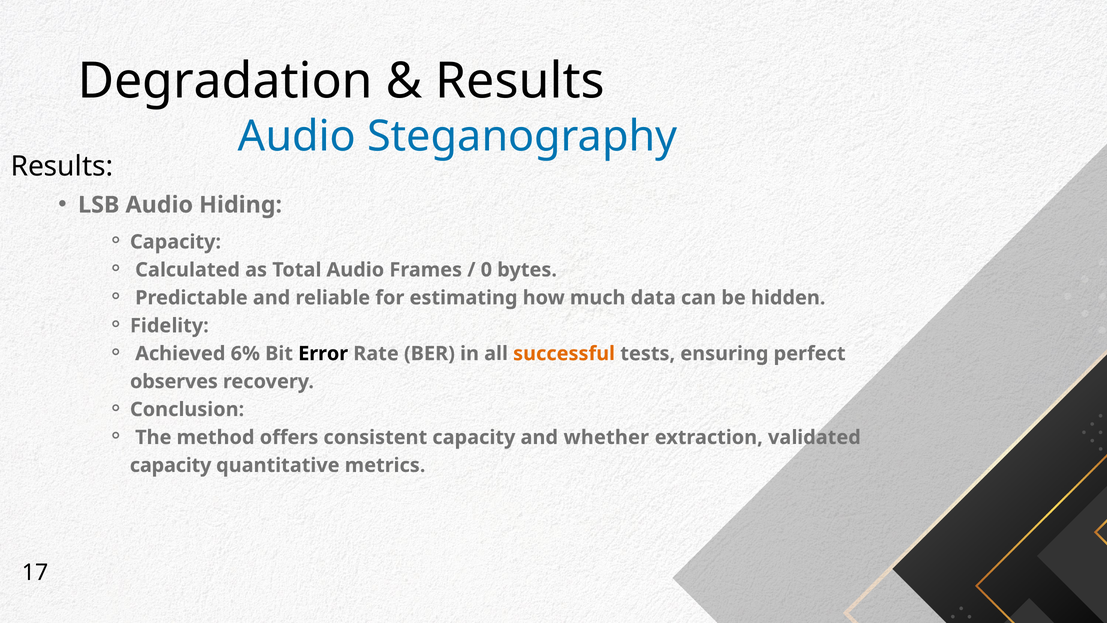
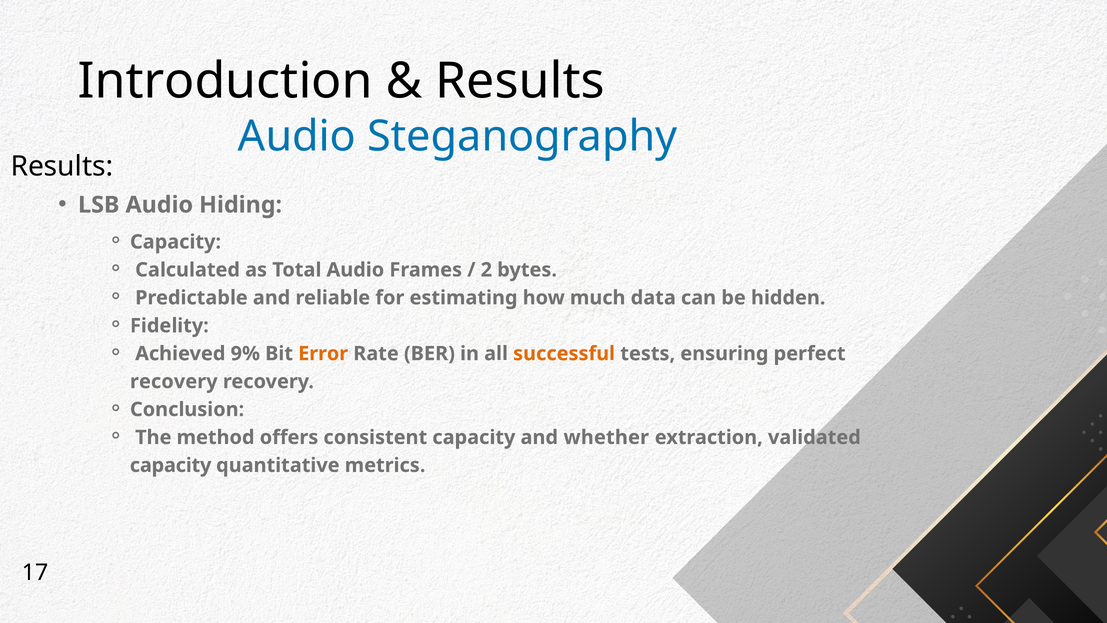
Degradation: Degradation -> Introduction (225, 81)
0: 0 -> 2 (486, 270)
6%: 6% -> 9% (245, 353)
Error colour: black -> orange (323, 353)
observes: observes -> recovery (174, 381)
